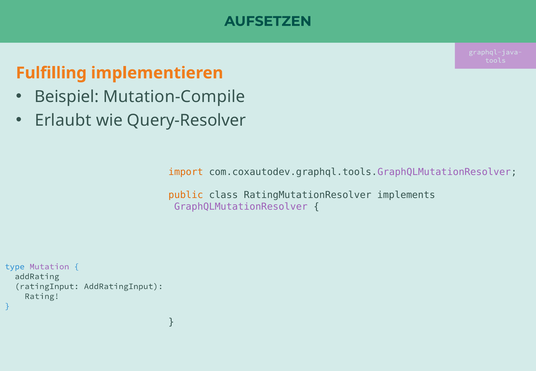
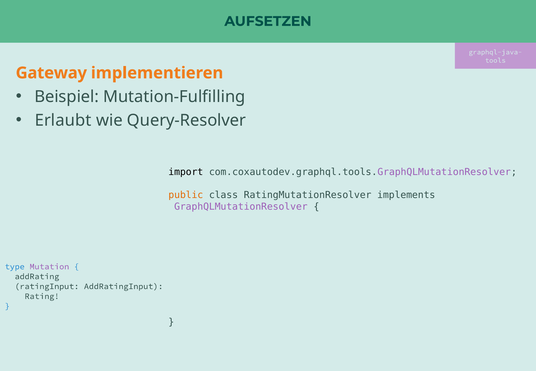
Fulfilling: Fulfilling -> Gateway (51, 73)
Mutation-Compile: Mutation-Compile -> Mutation-Fulfilling (174, 97)
import colour: orange -> black (186, 172)
